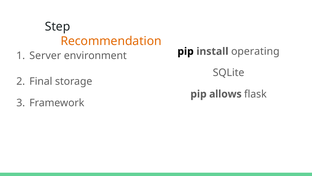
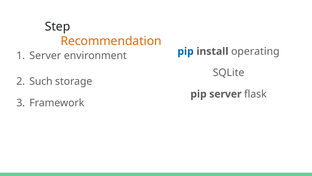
pip colour: black -> blue (186, 51)
Final: Final -> Such (41, 81)
pip allows: allows -> server (225, 94)
